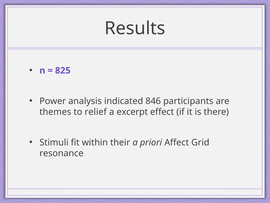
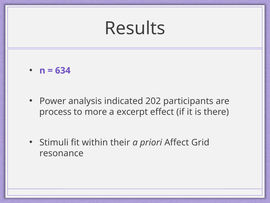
825: 825 -> 634 (63, 70)
846: 846 -> 202 (153, 101)
themes: themes -> process (55, 112)
relief: relief -> more (96, 112)
